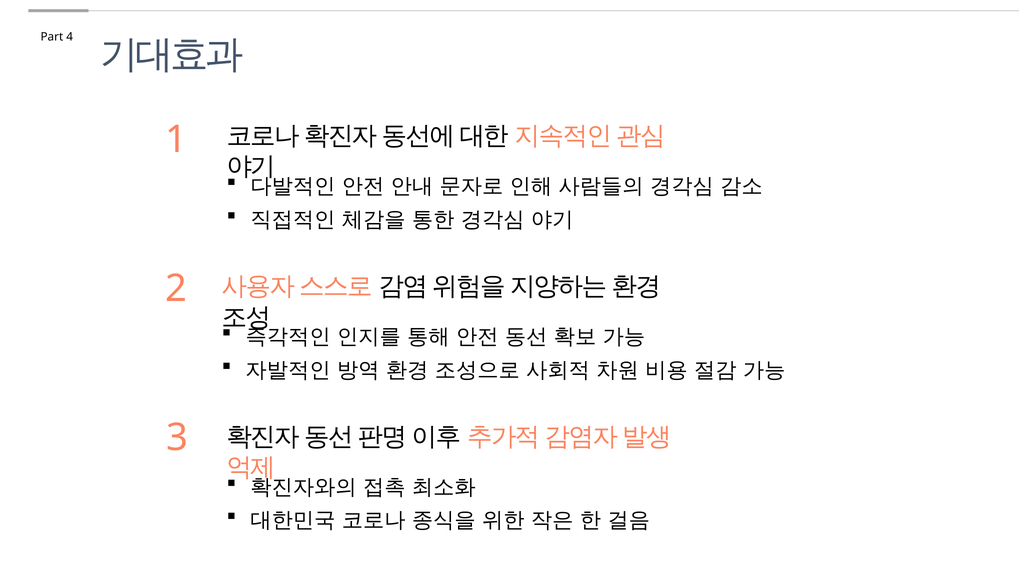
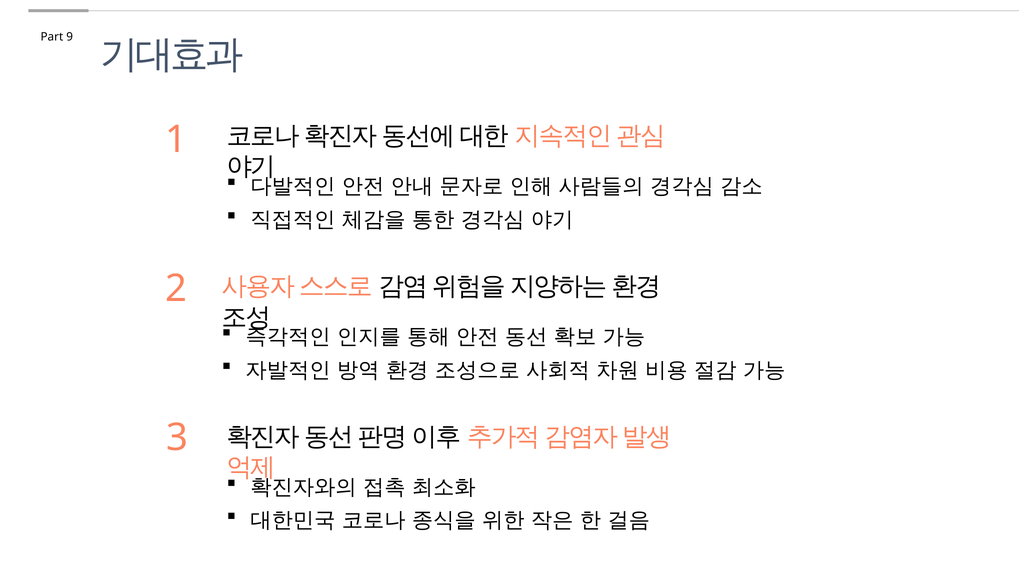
4: 4 -> 9 (70, 37)
